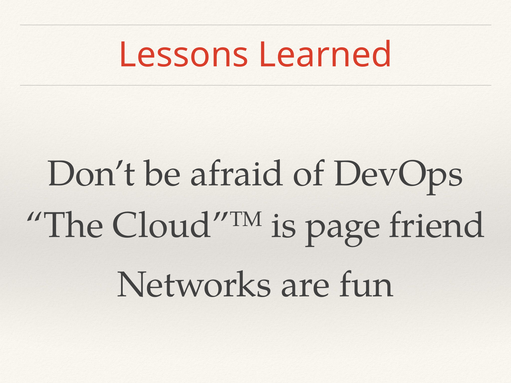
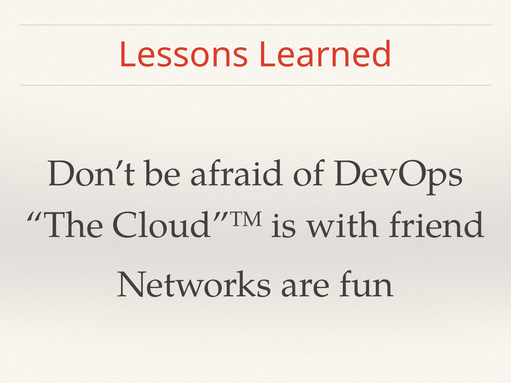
page: page -> with (343, 226)
